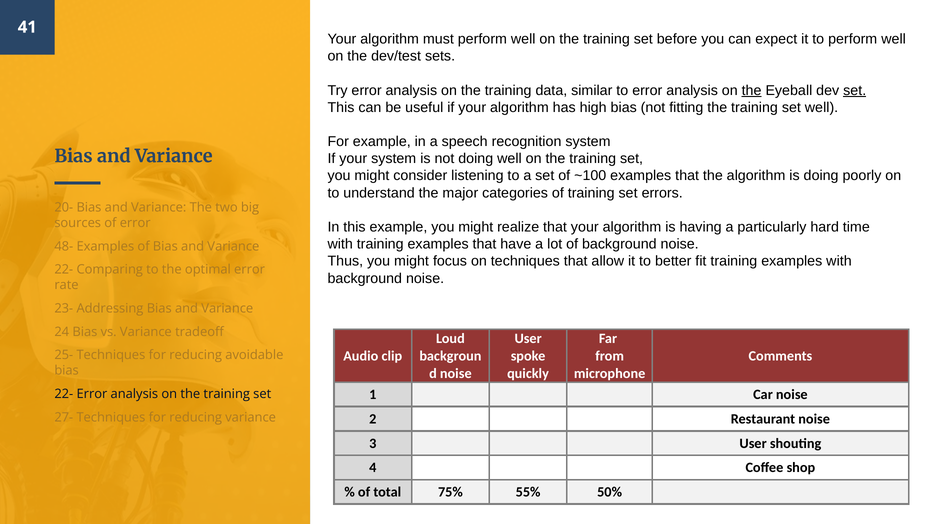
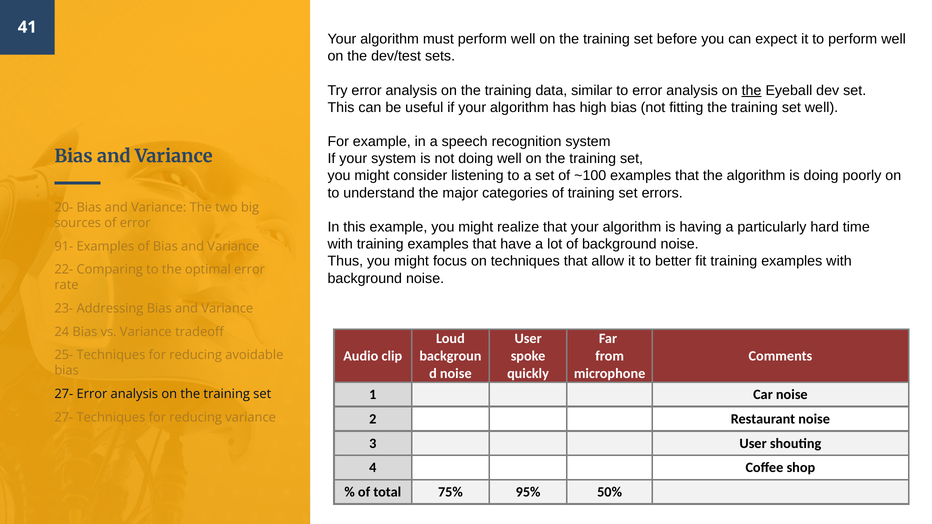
set underline: present -> none (855, 90)
48-: 48- -> 91- (64, 246)
22-: 22- -> 27- (64, 394)
55%: 55% -> 95% (528, 492)
